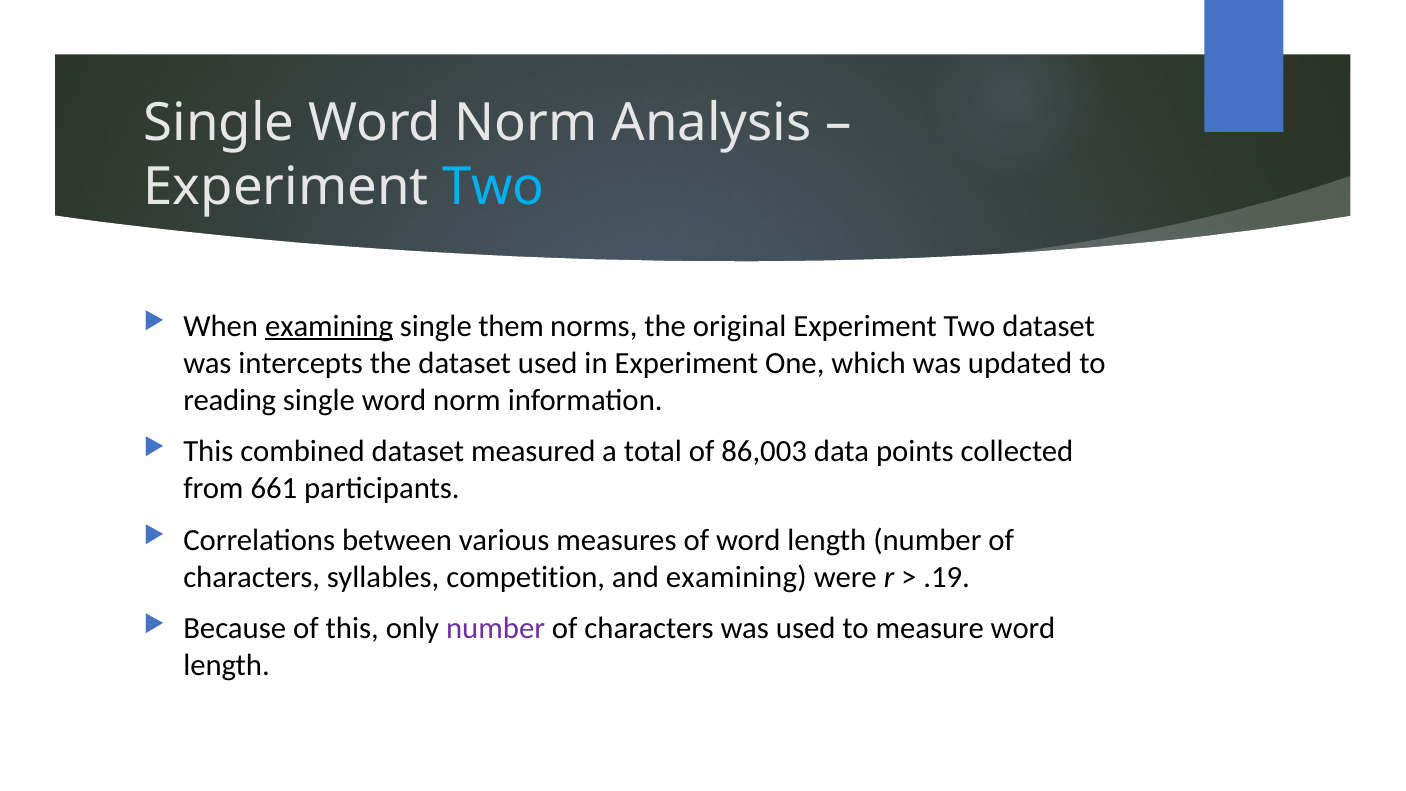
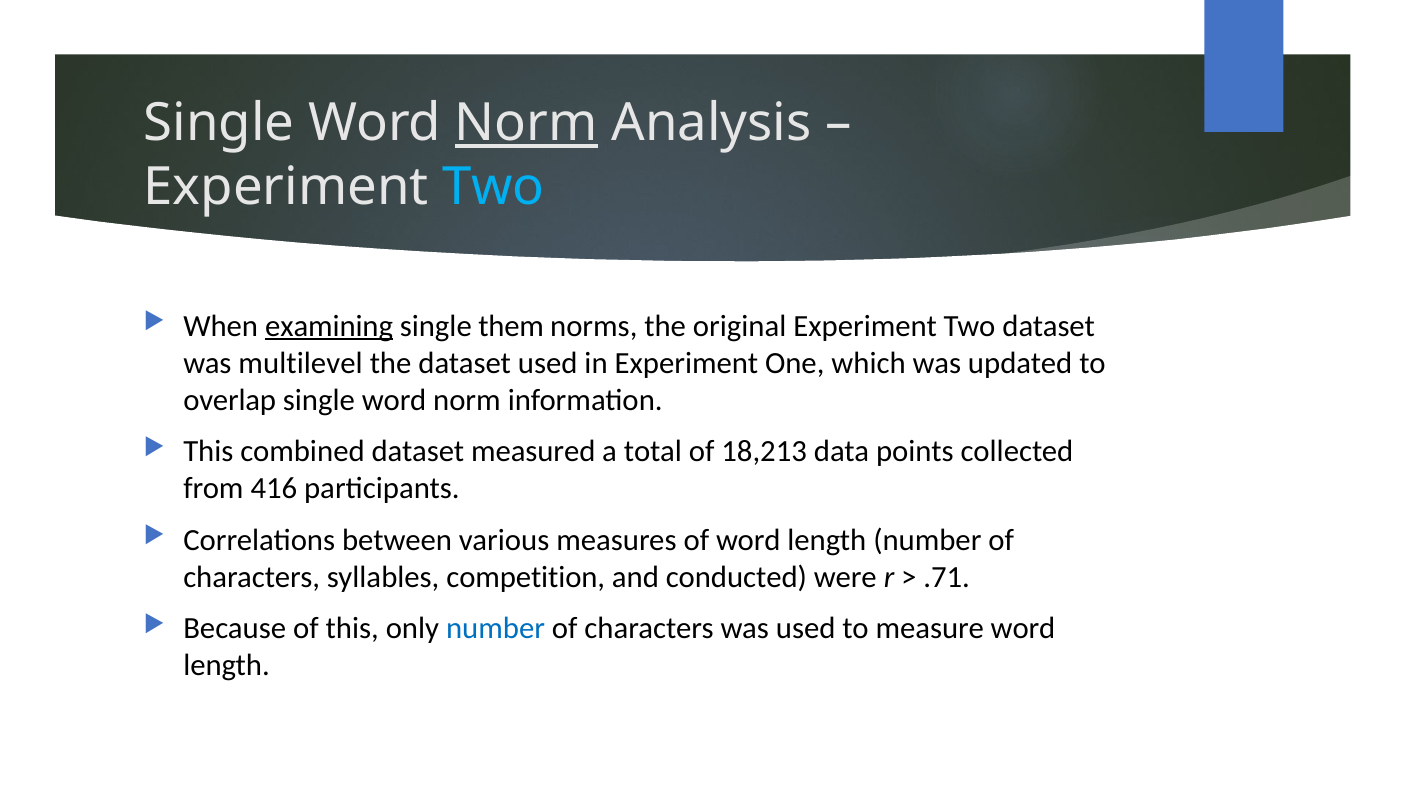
Norm underline: none -> present (526, 123)
intercepts: intercepts -> multilevel (301, 363)
reading: reading -> overlap (230, 400)
86,003: 86,003 -> 18,213 (764, 451)
661: 661 -> 416 (274, 488)
and examining: examining -> conducted (736, 577)
.19: .19 -> .71 (947, 577)
number colour: purple -> blue (496, 628)
